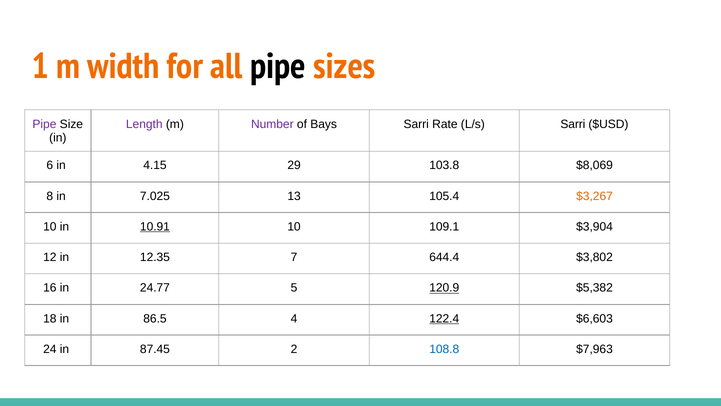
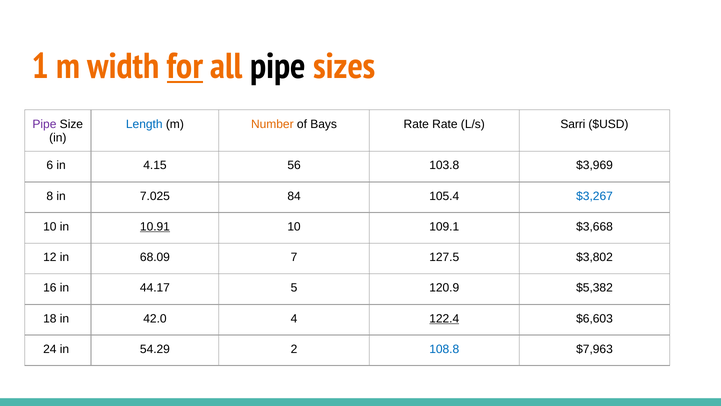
for underline: none -> present (185, 66)
Length colour: purple -> blue (144, 124)
Number colour: purple -> orange (272, 124)
Bays Sarri: Sarri -> Rate (416, 124)
29: 29 -> 56 (294, 165)
$8,069: $8,069 -> $3,969 (595, 165)
13: 13 -> 84 (294, 196)
$3,267 colour: orange -> blue (595, 196)
$3,904: $3,904 -> $3,668 (595, 226)
12.35: 12.35 -> 68.09 (155, 257)
644.4: 644.4 -> 127.5 (444, 257)
24.77: 24.77 -> 44.17 (155, 288)
120.9 underline: present -> none (444, 288)
86.5: 86.5 -> 42.0 (155, 318)
87.45: 87.45 -> 54.29 (155, 349)
